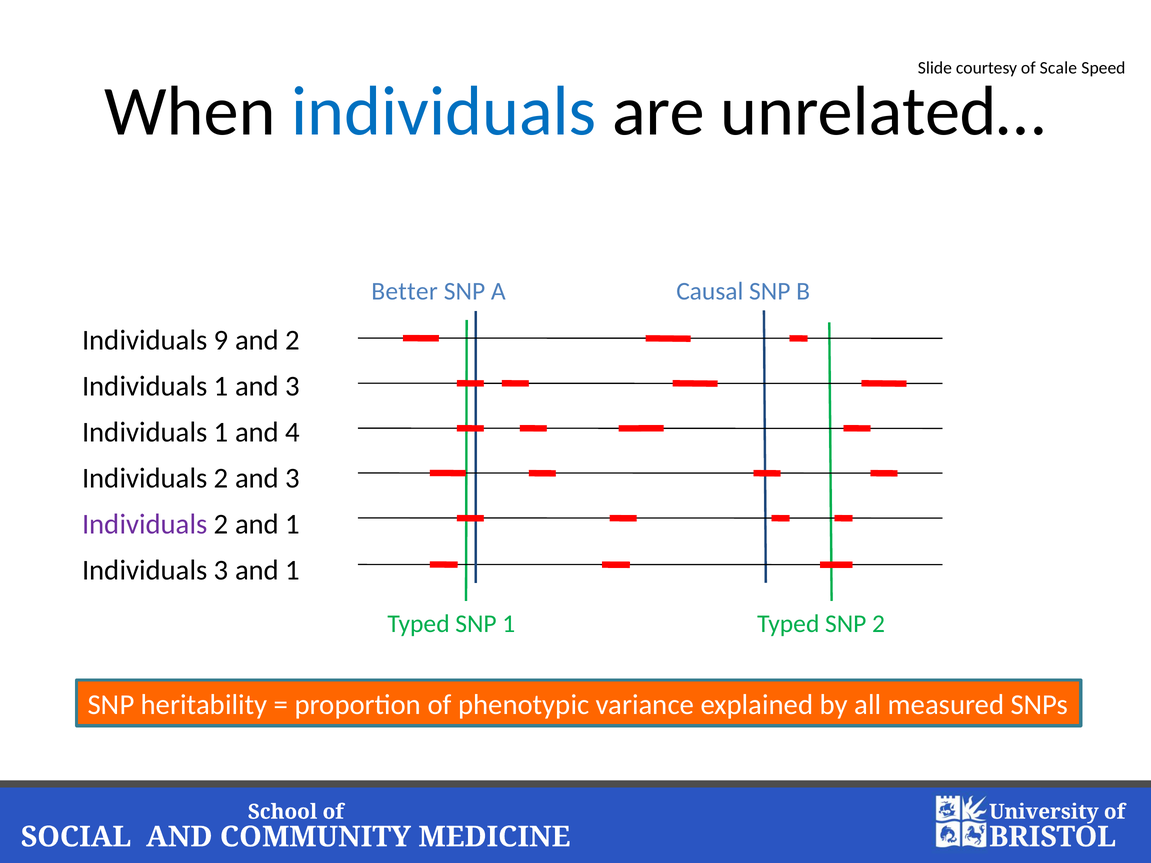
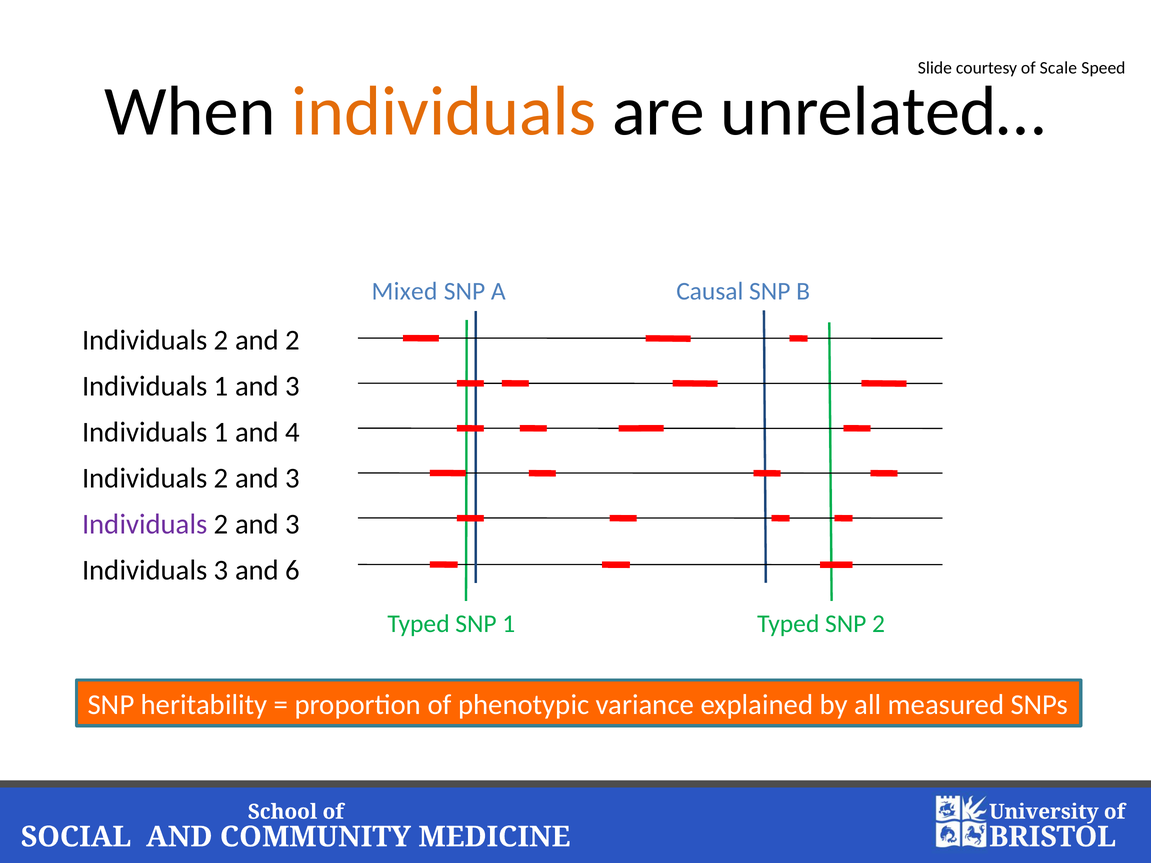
individuals colour: blue -> orange (444, 111)
Better: Better -> Mixed (405, 291)
9: 9 -> 2 (221, 340)
1: 1 -> 3 (293, 524)
3 and 1: 1 -> 6 (293, 571)
